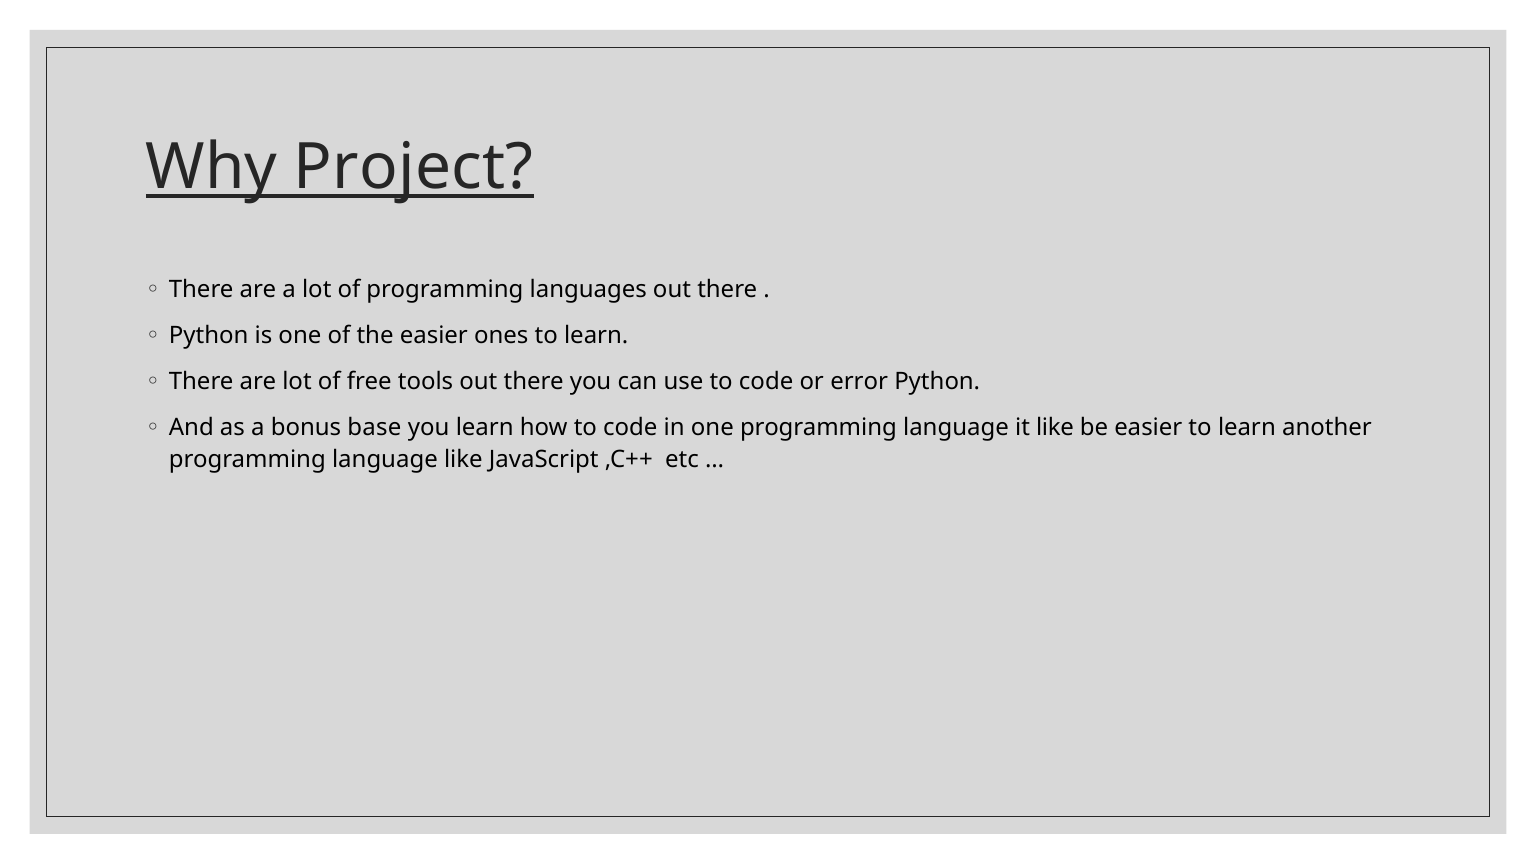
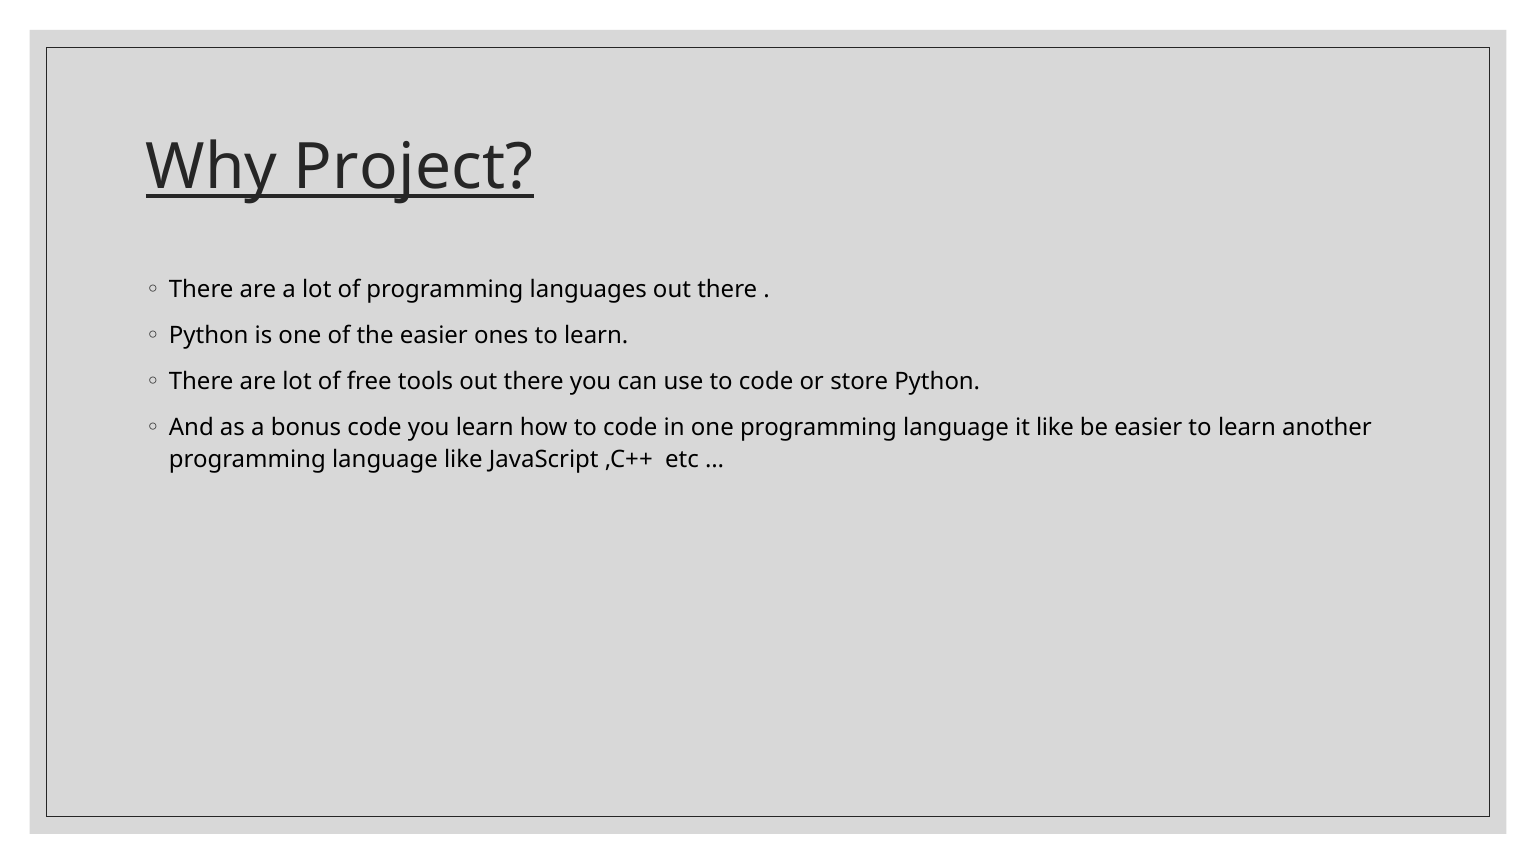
error: error -> store (859, 382)
bonus base: base -> code (375, 428)
